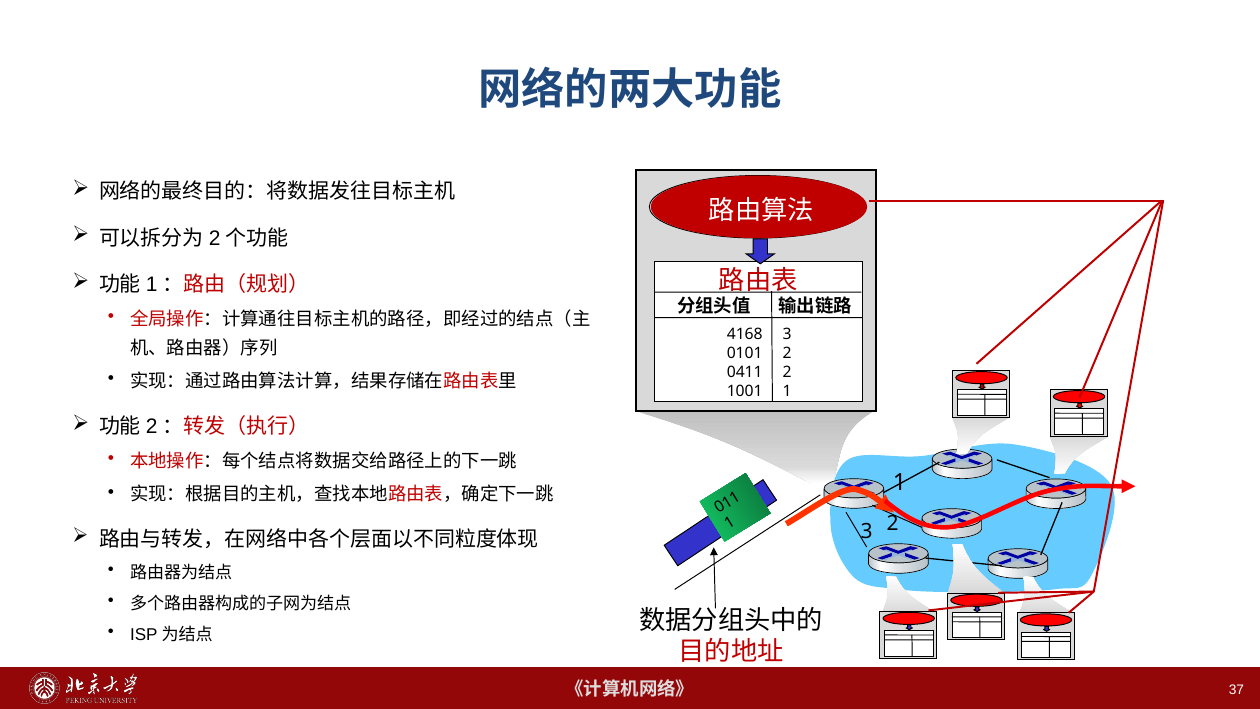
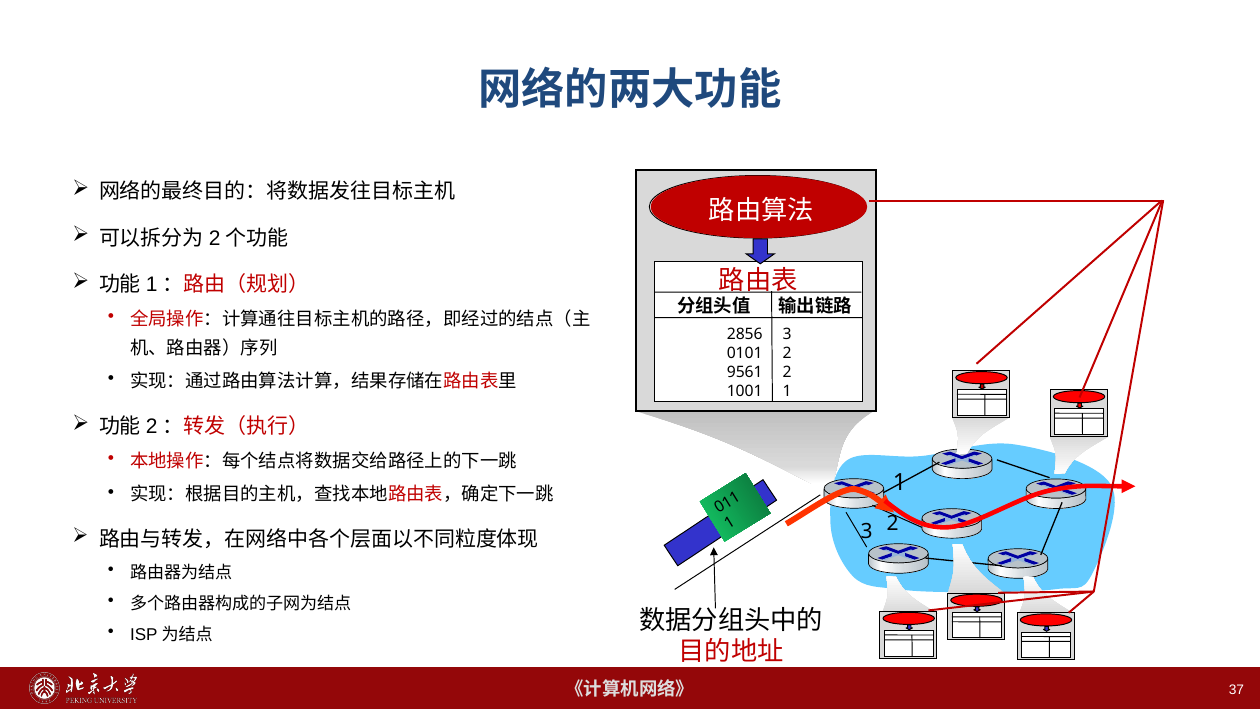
4168: 4168 -> 2856 (745, 334)
0411: 0411 -> 9561 (745, 372)
